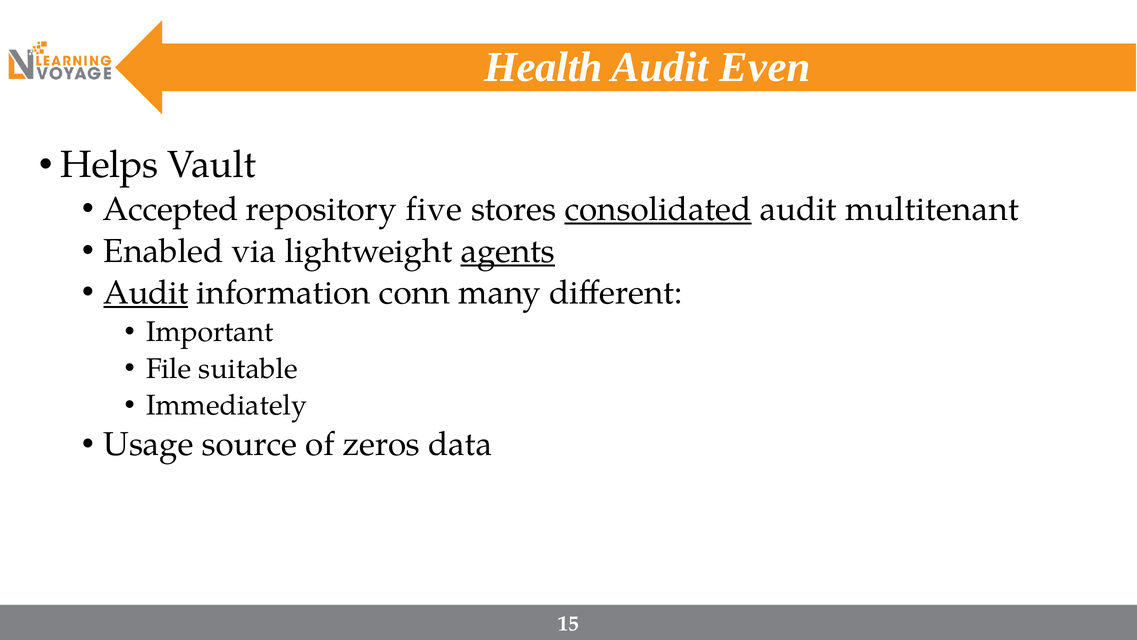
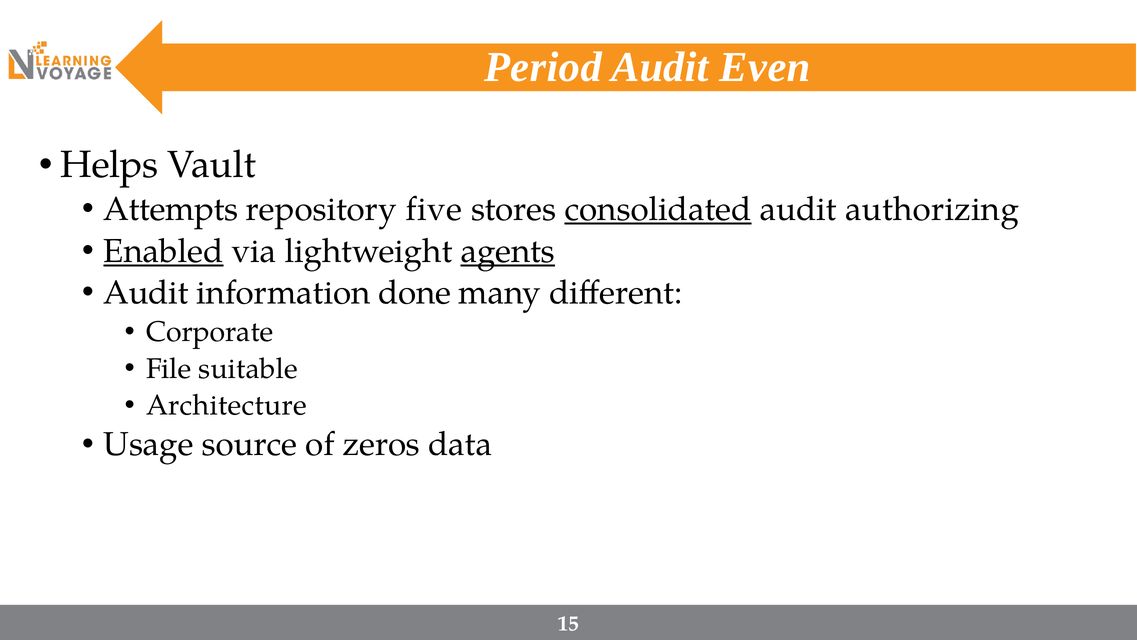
Health: Health -> Period (543, 67)
Accepted: Accepted -> Attempts (171, 209)
multitenant: multitenant -> authorizing (932, 209)
Enabled underline: none -> present (163, 251)
Audit underline: present -> none (146, 293)
conn: conn -> done (415, 293)
Important: Important -> Corporate (210, 332)
Immediately: Immediately -> Architecture (226, 405)
